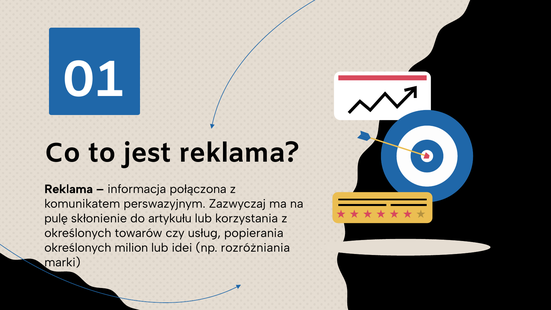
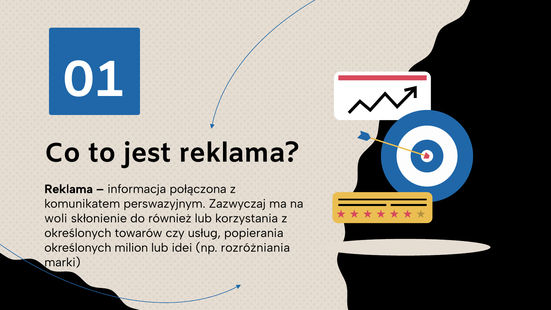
pulę: pulę -> woli (56, 218)
artykułu: artykułu -> również (170, 218)
